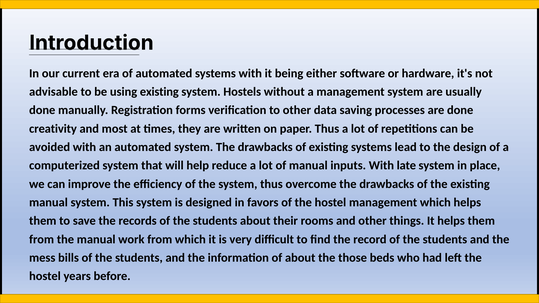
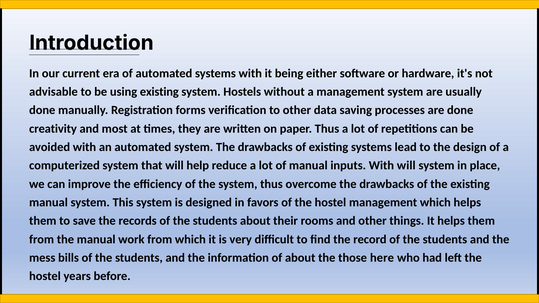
With late: late -> will (406, 166)
beds: beds -> here (382, 258)
